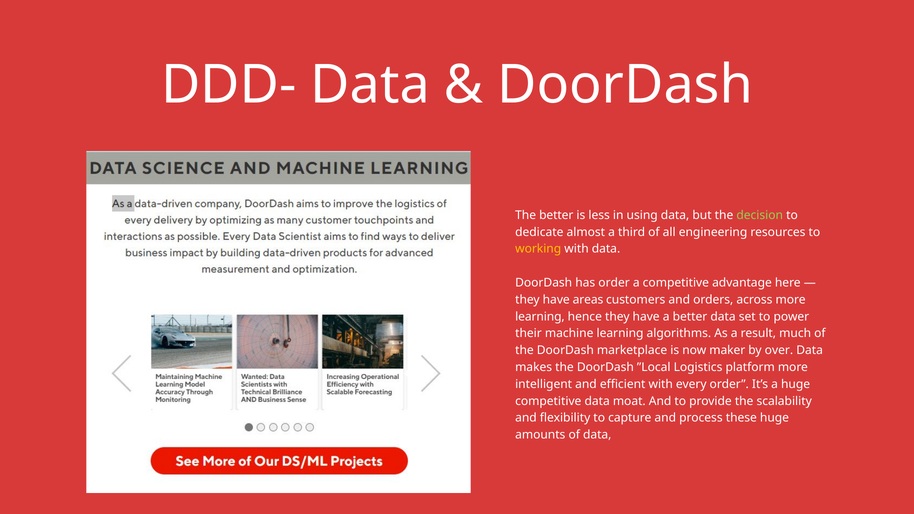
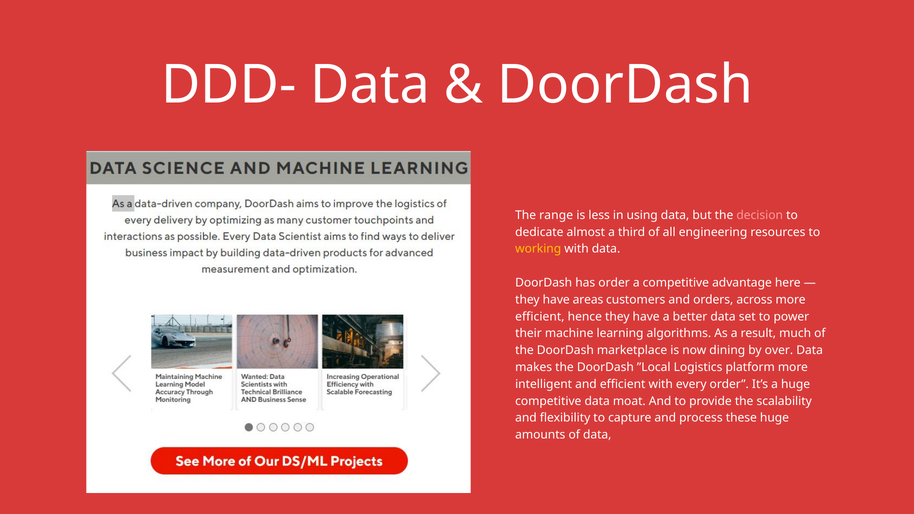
The better: better -> range (556, 215)
decision colour: light green -> pink (760, 215)
learning: learning -> efficient (540, 317)
maker: maker -> dining (727, 350)
